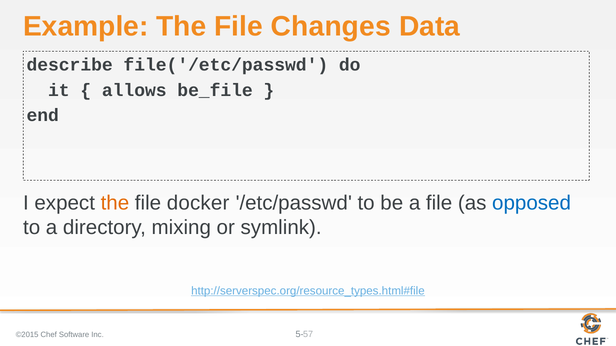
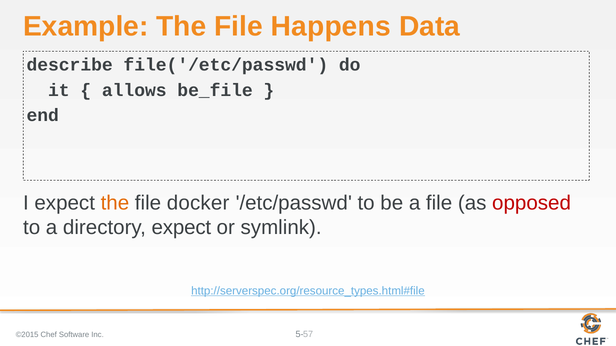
Changes: Changes -> Happens (331, 27)
opposed colour: blue -> red (532, 203)
directory mixing: mixing -> expect (181, 228)
